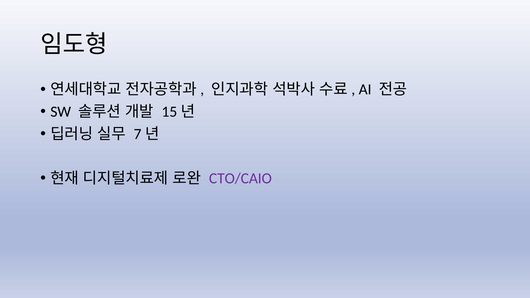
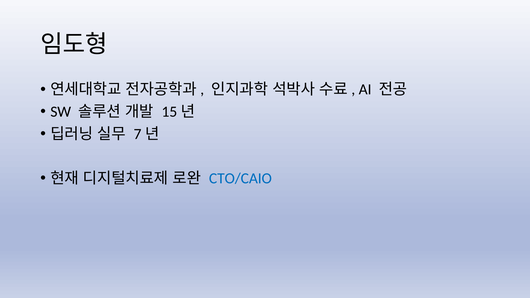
CTO/CAIO colour: purple -> blue (240, 178)
